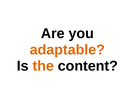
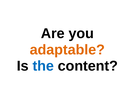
the colour: orange -> blue (43, 66)
